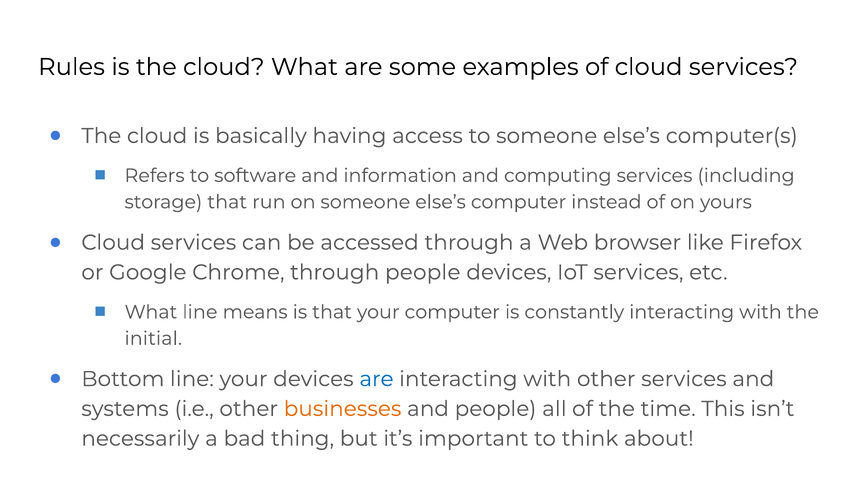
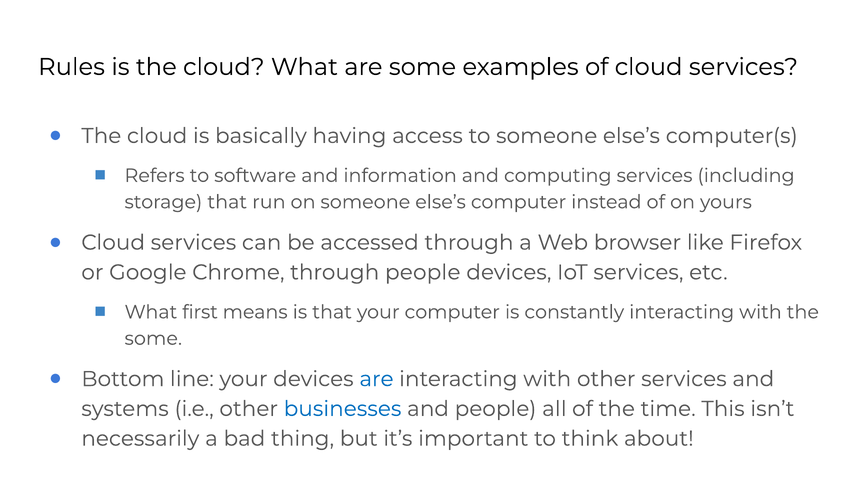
What line: line -> first (200, 312)
initial: initial -> some (153, 338)
businesses colour: orange -> blue (343, 409)
